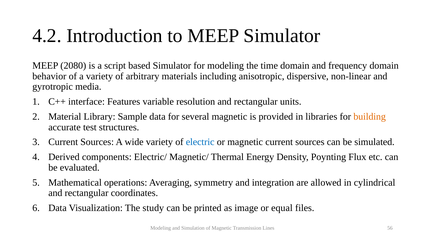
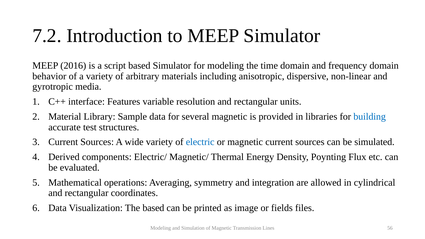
4.2: 4.2 -> 7.2 (47, 36)
2080: 2080 -> 2016 (73, 66)
building colour: orange -> blue (370, 117)
The study: study -> based (153, 208)
equal: equal -> fields (282, 208)
